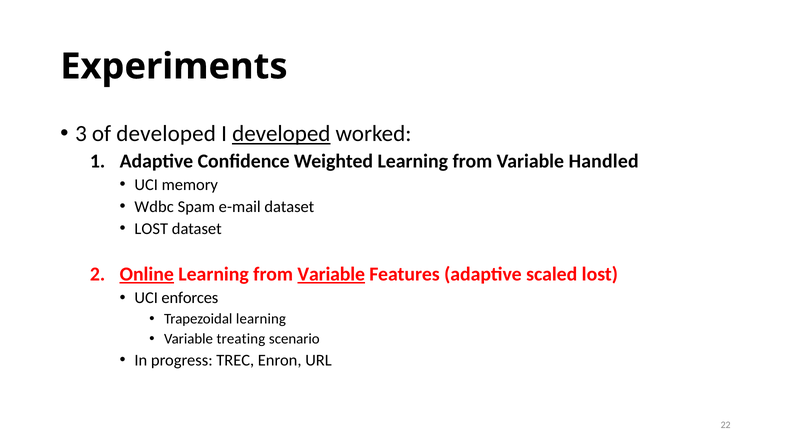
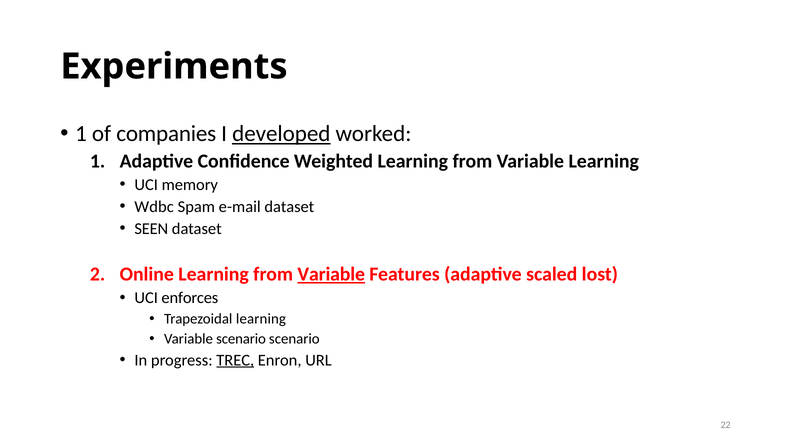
3: 3 -> 1 (81, 134)
of developed: developed -> companies (166, 134)
Variable Handled: Handled -> Learning (604, 161)
LOST: LOST -> SEEN (151, 229)
Online underline: present -> none (147, 274)
Variable treating: treating -> scenario (241, 339)
TREC underline: none -> present (235, 360)
